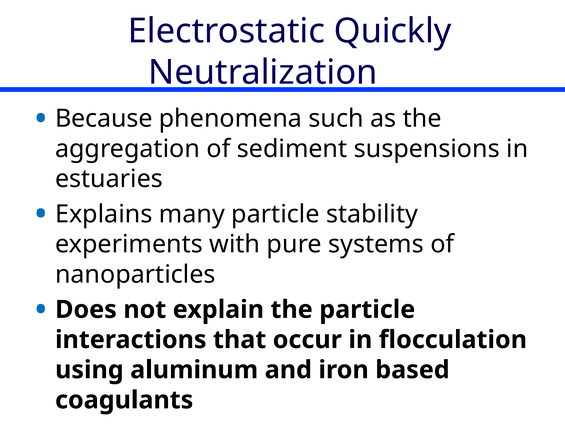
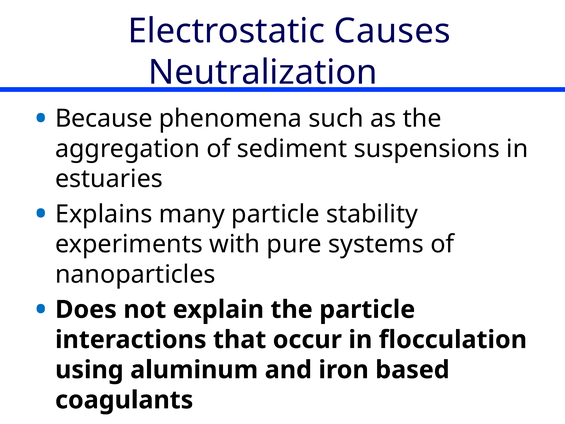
Quickly: Quickly -> Causes (392, 31)
